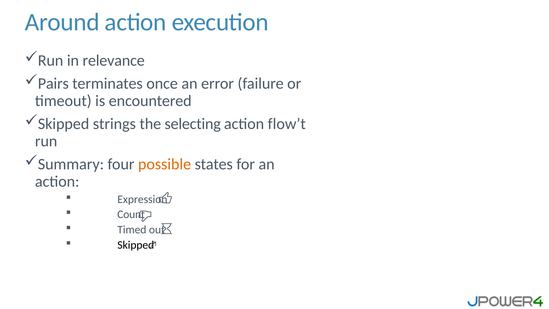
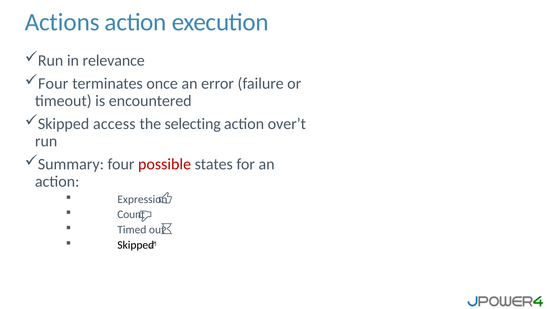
Around: Around -> Actions (62, 22)
Pairs: Pairs -> Four (53, 84)
strings: strings -> access (114, 124)
flow’t: flow’t -> over’t (287, 124)
possible colour: orange -> red (165, 164)
